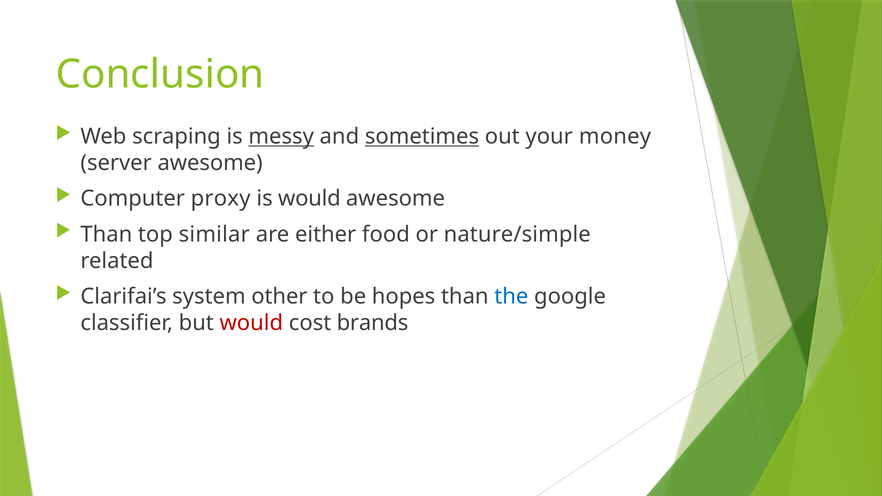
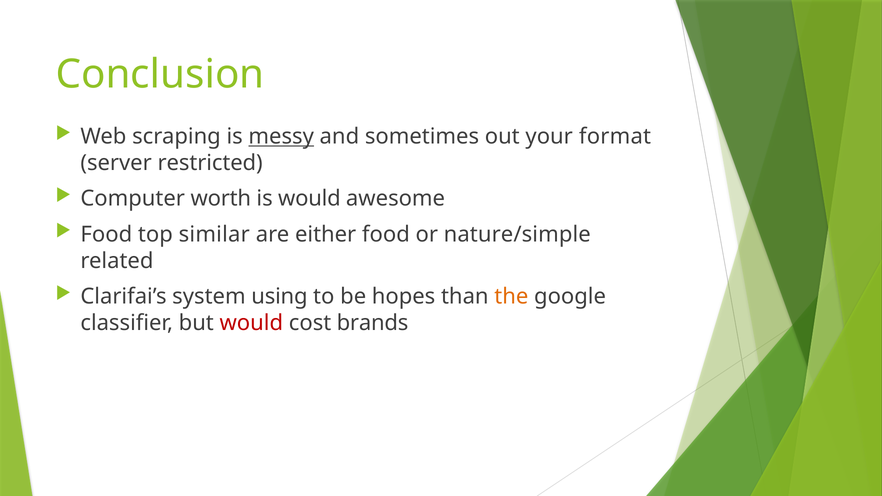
sometimes underline: present -> none (422, 137)
money: money -> format (615, 137)
server awesome: awesome -> restricted (210, 163)
proxy: proxy -> worth (221, 199)
Than: Than -> Food (106, 234)
other: other -> using (279, 296)
the colour: blue -> orange (511, 296)
